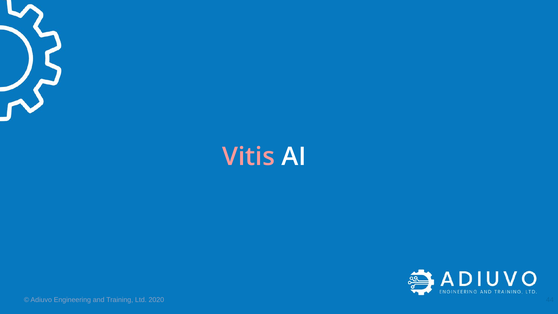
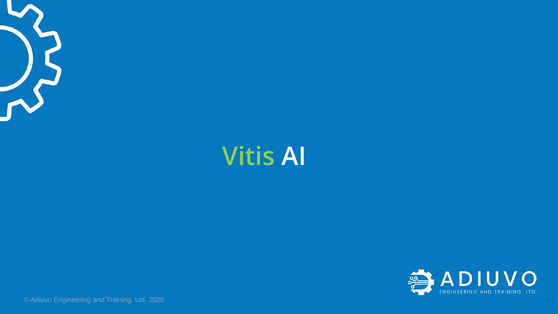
Vitis colour: pink -> light green (249, 157)
